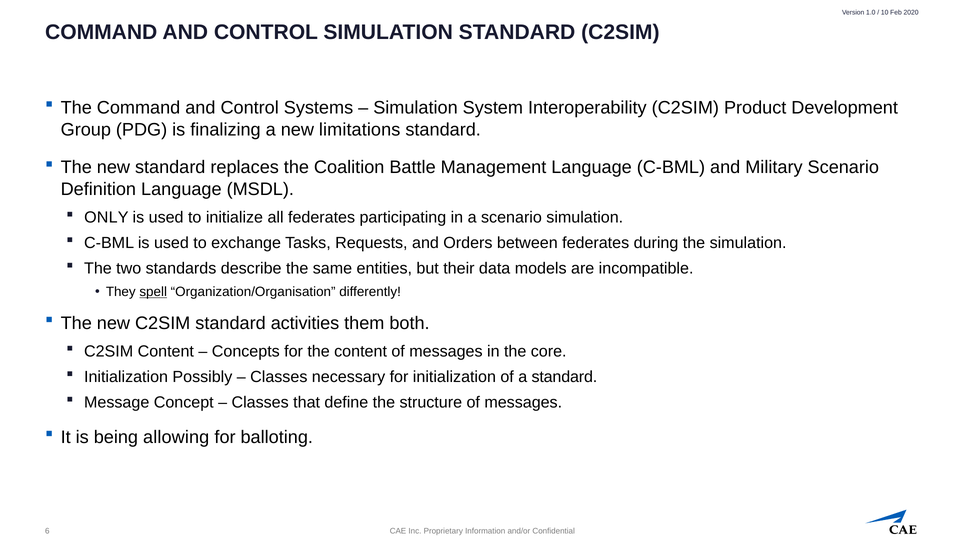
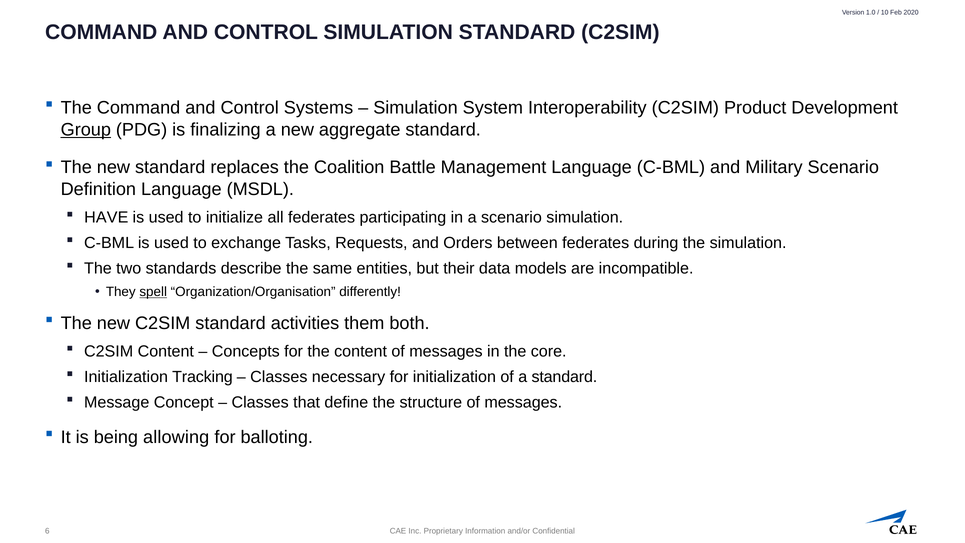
Group underline: none -> present (86, 130)
limitations: limitations -> aggregate (360, 130)
ONLY: ONLY -> HAVE (106, 218)
Possibly: Possibly -> Tracking (202, 377)
